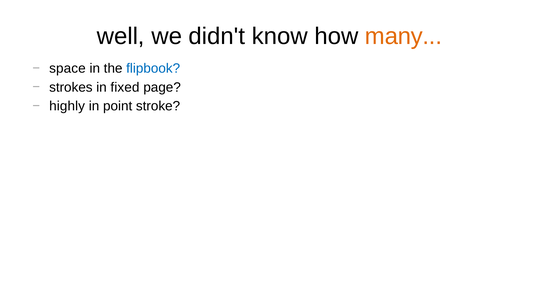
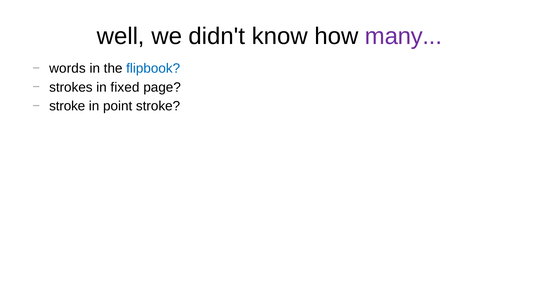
many colour: orange -> purple (403, 36)
space: space -> words (67, 69)
highly: highly -> stroke (67, 106)
